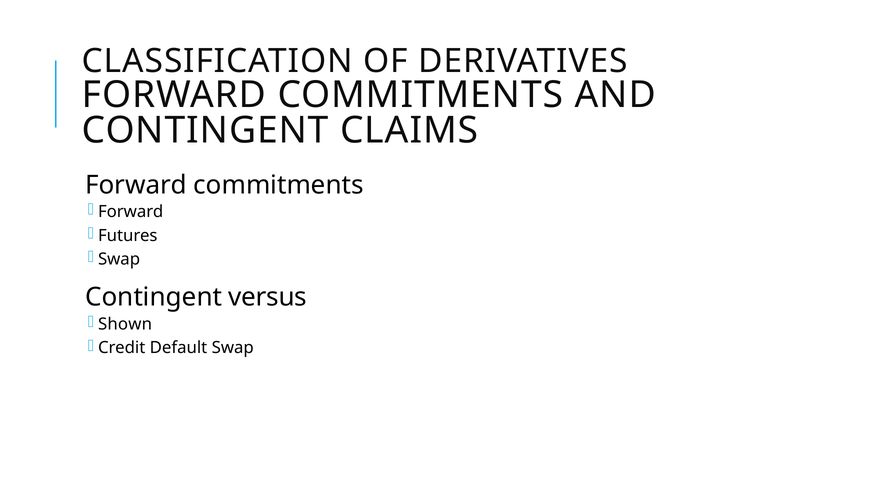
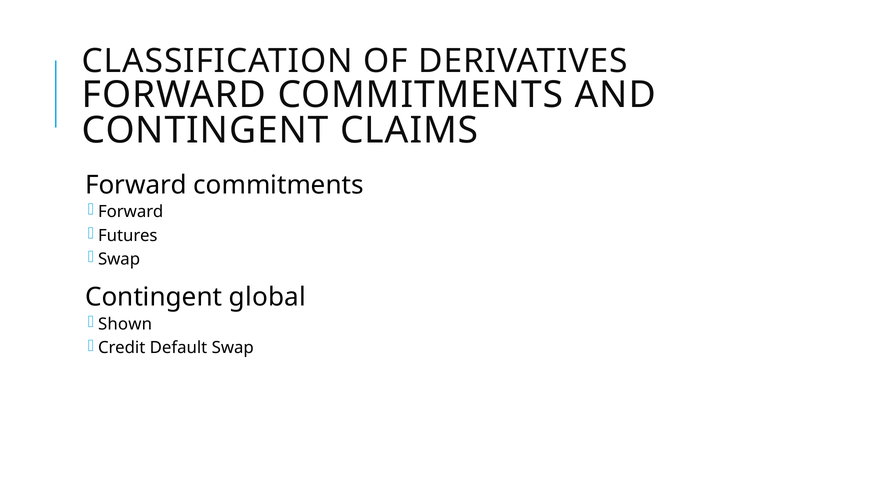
versus: versus -> global (267, 298)
